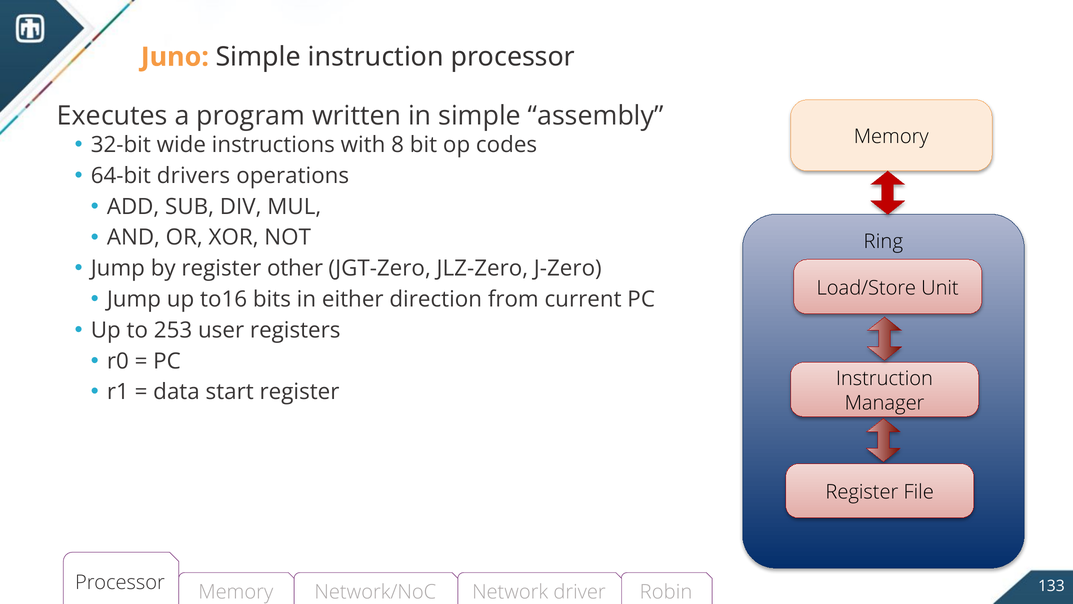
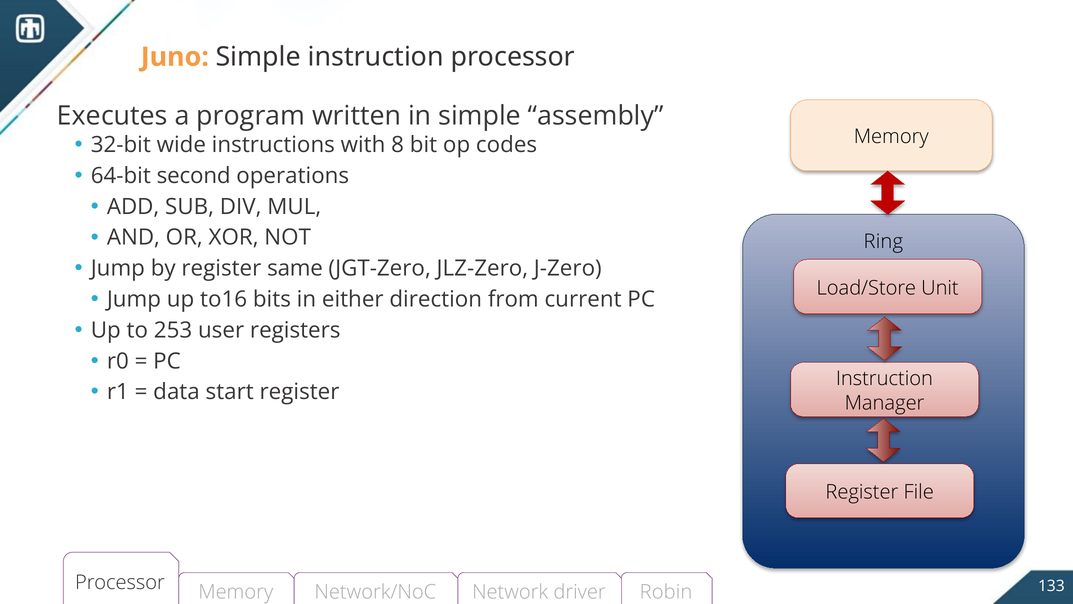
drivers: drivers -> second (194, 176)
other: other -> same (295, 268)
